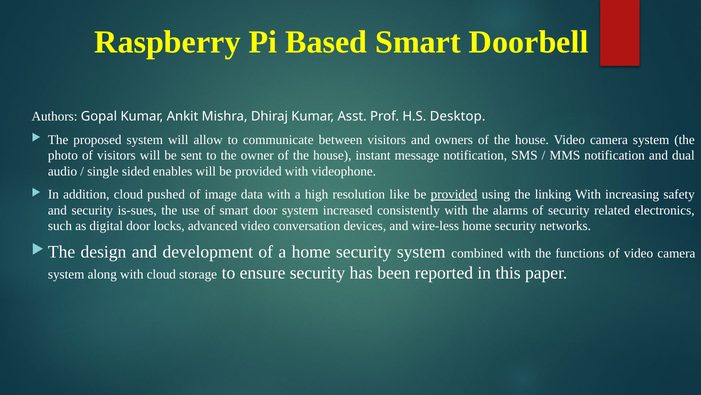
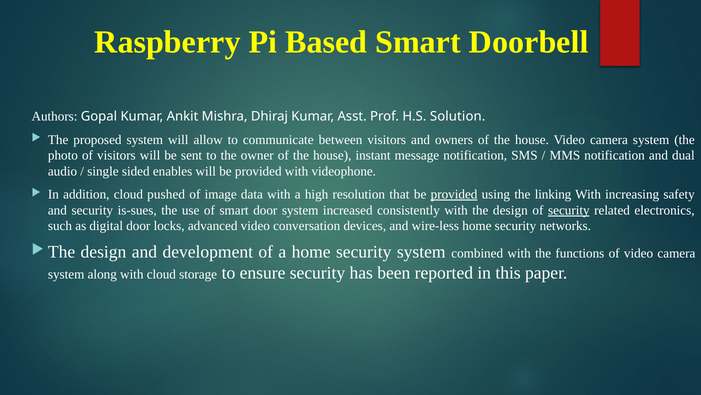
Desktop: Desktop -> Solution (458, 116)
like: like -> that (399, 194)
the alarms: alarms -> design (510, 210)
security underline: none -> present (569, 210)
